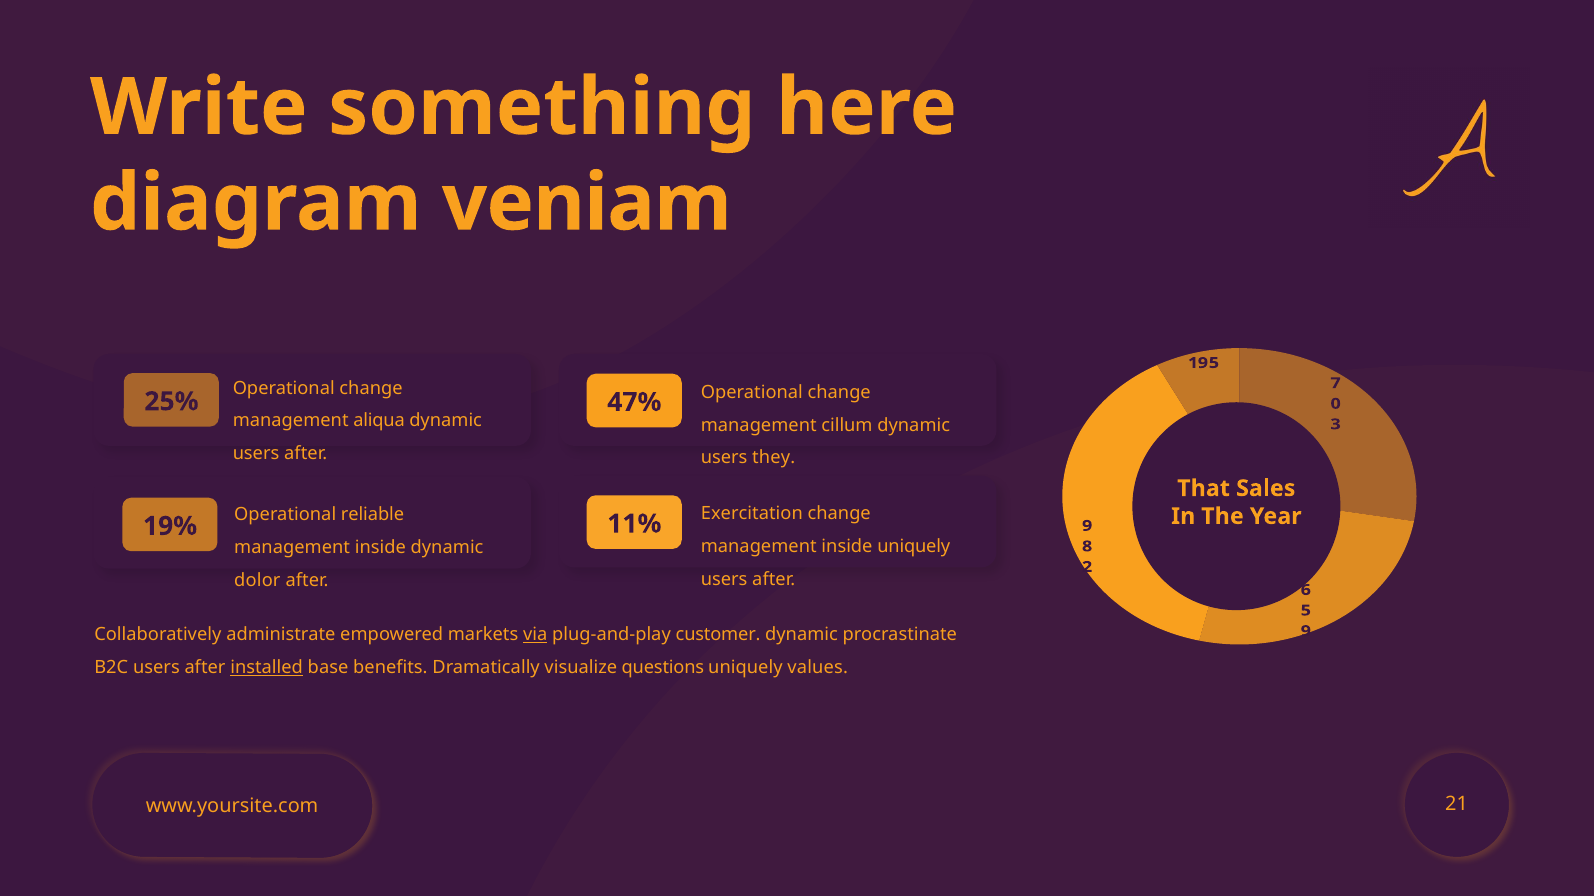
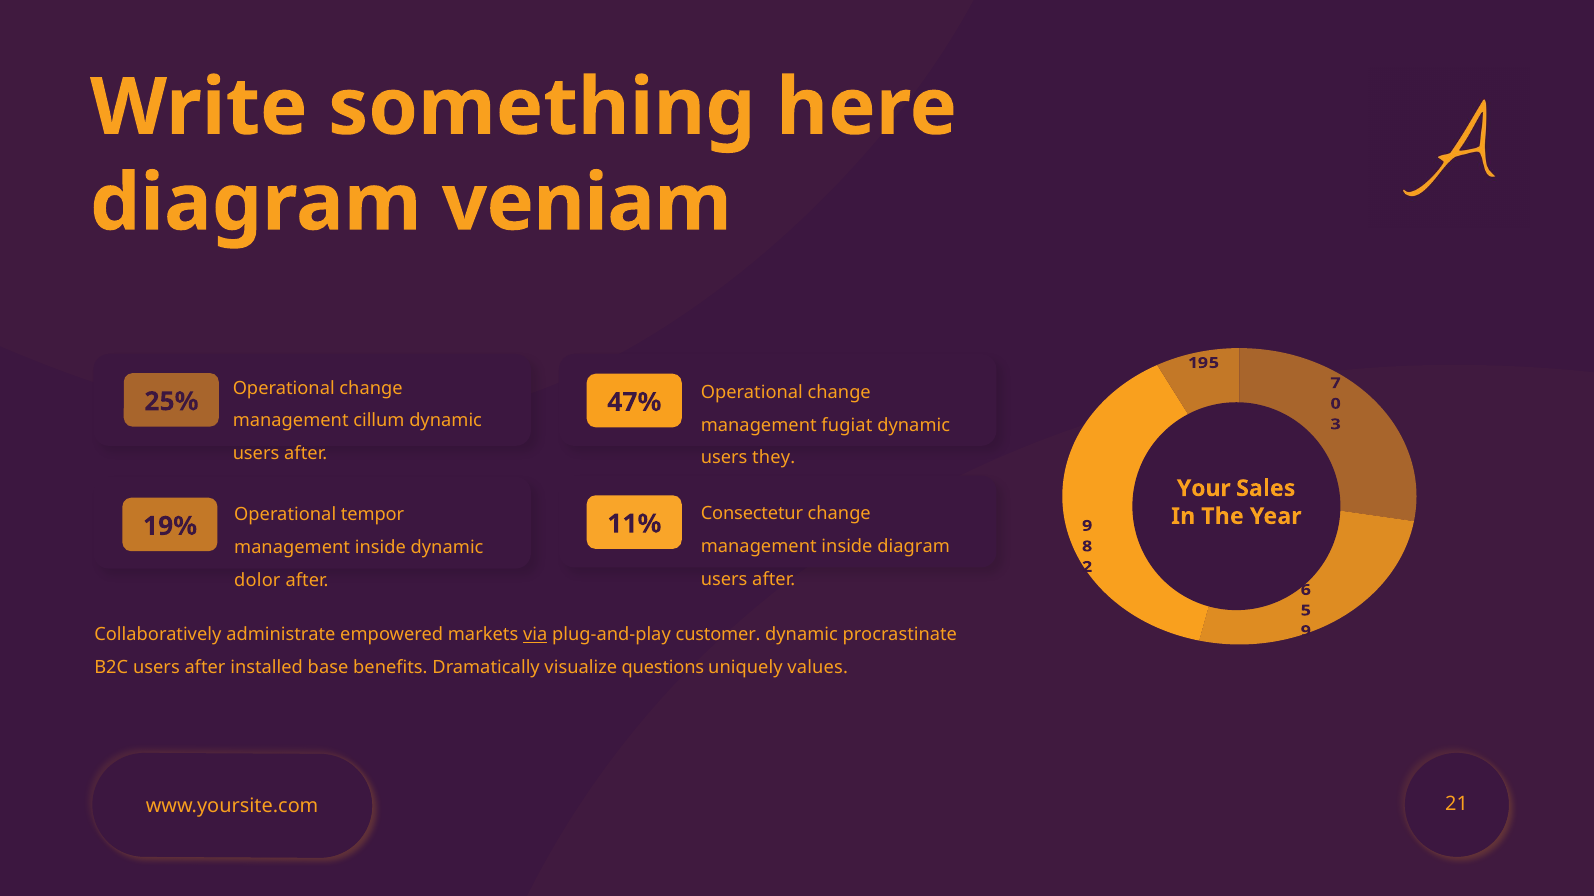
aliqua: aliqua -> cillum (379, 421)
cillum: cillum -> fugiat (847, 425)
That: That -> Your (1204, 489)
Exercitation: Exercitation -> Consectetur (752, 514)
reliable: reliable -> tempor (373, 515)
inside uniquely: uniquely -> diagram (914, 547)
installed underline: present -> none (267, 668)
